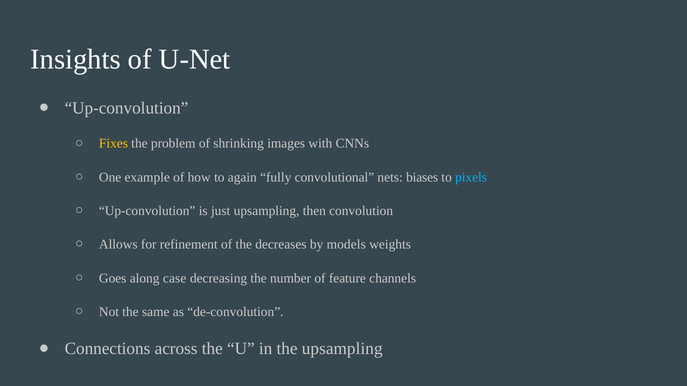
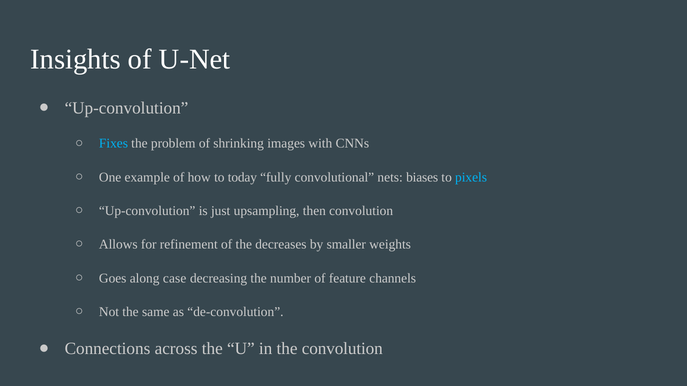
Fixes colour: yellow -> light blue (113, 144)
again: again -> today (242, 177)
models: models -> smaller (346, 245)
the upsampling: upsampling -> convolution (342, 349)
